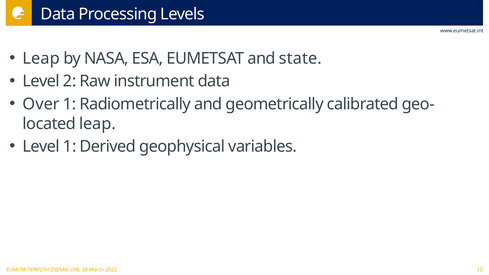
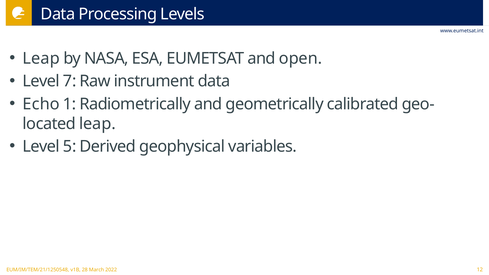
state: state -> open (301, 58)
2: 2 -> 7 (70, 81)
Over: Over -> Echo (41, 104)
Level 1: 1 -> 5 (70, 147)
